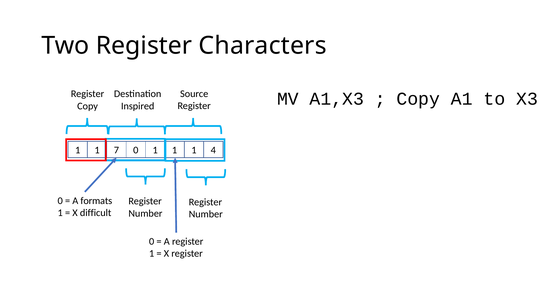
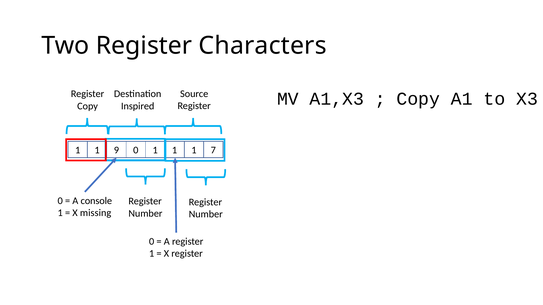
7: 7 -> 9 (116, 150)
4: 4 -> 7 (213, 150)
formats: formats -> console (96, 201)
difficult: difficult -> missing (96, 213)
